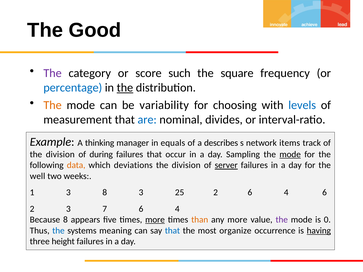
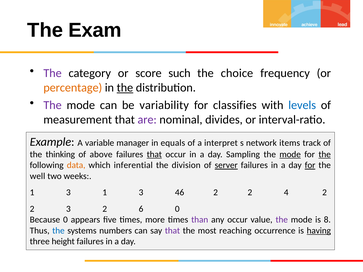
Good: Good -> Exam (95, 30)
square: square -> choice (237, 73)
percentage colour: blue -> orange (73, 88)
The colour: orange -> purple (53, 105)
choosing: choosing -> classifies (235, 105)
are colour: blue -> purple (147, 120)
thinking: thinking -> variable (100, 143)
describes: describes -> interpret (221, 143)
division: division -> thinking (60, 155)
during: during -> above (101, 155)
that underline: none -> present (154, 155)
the underline: none -> present (325, 155)
deviations: deviations -> inferential (133, 165)
for underline: none -> present (310, 165)
3 8: 8 -> 1 (105, 193)
25: 25 -> 46 (180, 193)
6: 6 -> 2 (250, 193)
4 6: 6 -> 2 (324, 193)
3 7: 7 -> 2 (105, 209)
4: 4 -> 0 (177, 209)
Because 8: 8 -> 0 (65, 220)
more underline: present -> none (155, 220)
than colour: orange -> purple (200, 220)
any more: more -> occur (237, 220)
0: 0 -> 8 (327, 220)
meaning: meaning -> numbers (116, 231)
that colour: blue -> purple (172, 231)
organize: organize -> reaching (235, 231)
